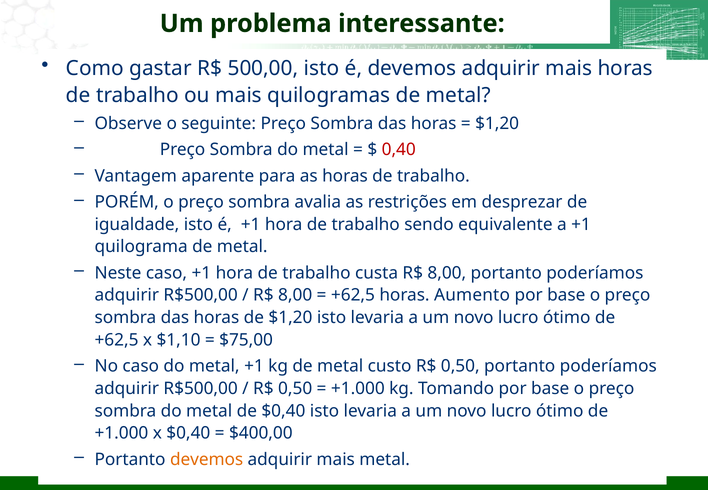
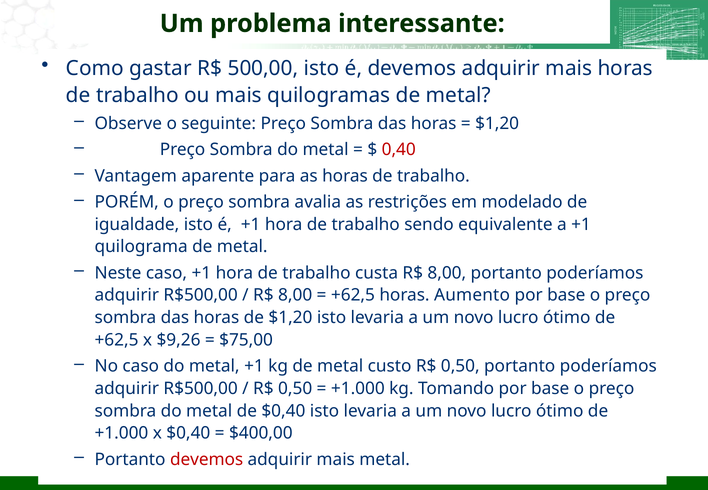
desprezar: desprezar -> modelado (522, 202)
$1,10: $1,10 -> $9,26 (179, 340)
devemos colour: orange -> red (207, 460)
